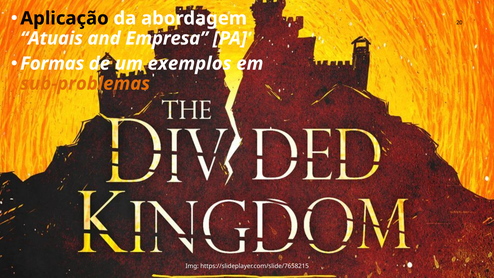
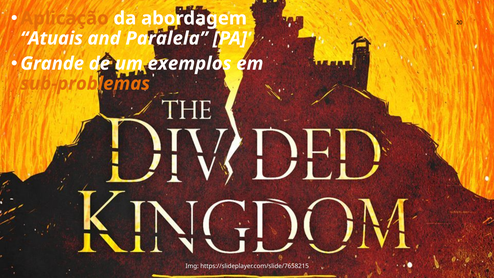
Aplicação colour: black -> orange (65, 18)
Empresa: Empresa -> Paralela (167, 38)
Formas: Formas -> Grande (52, 64)
